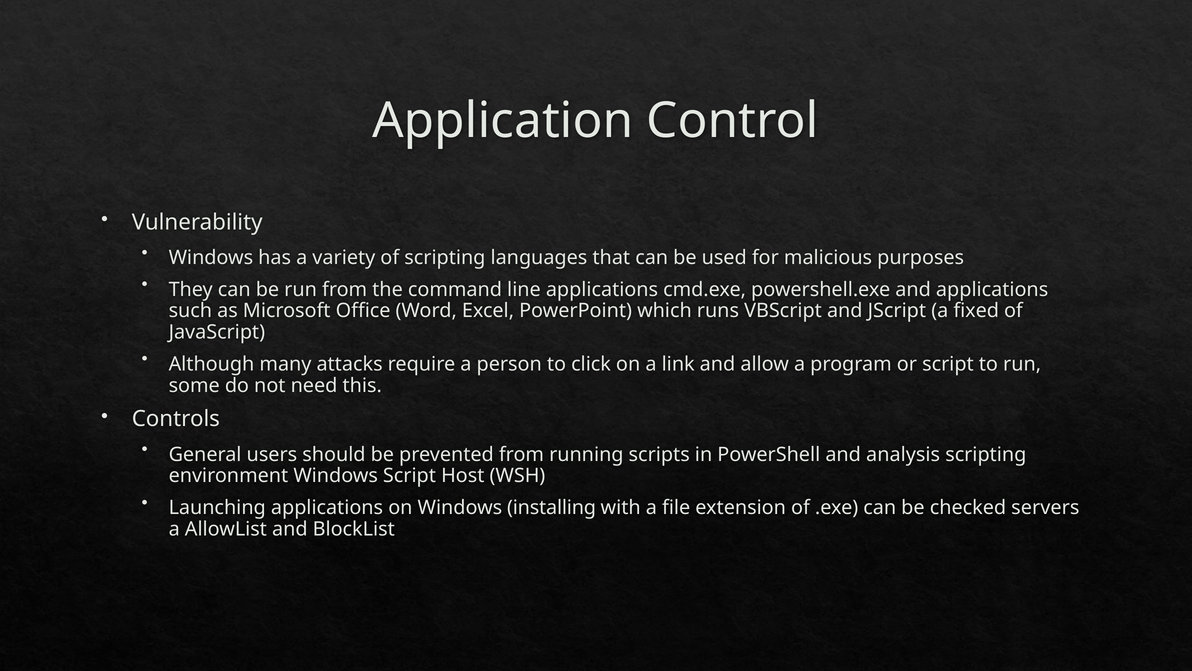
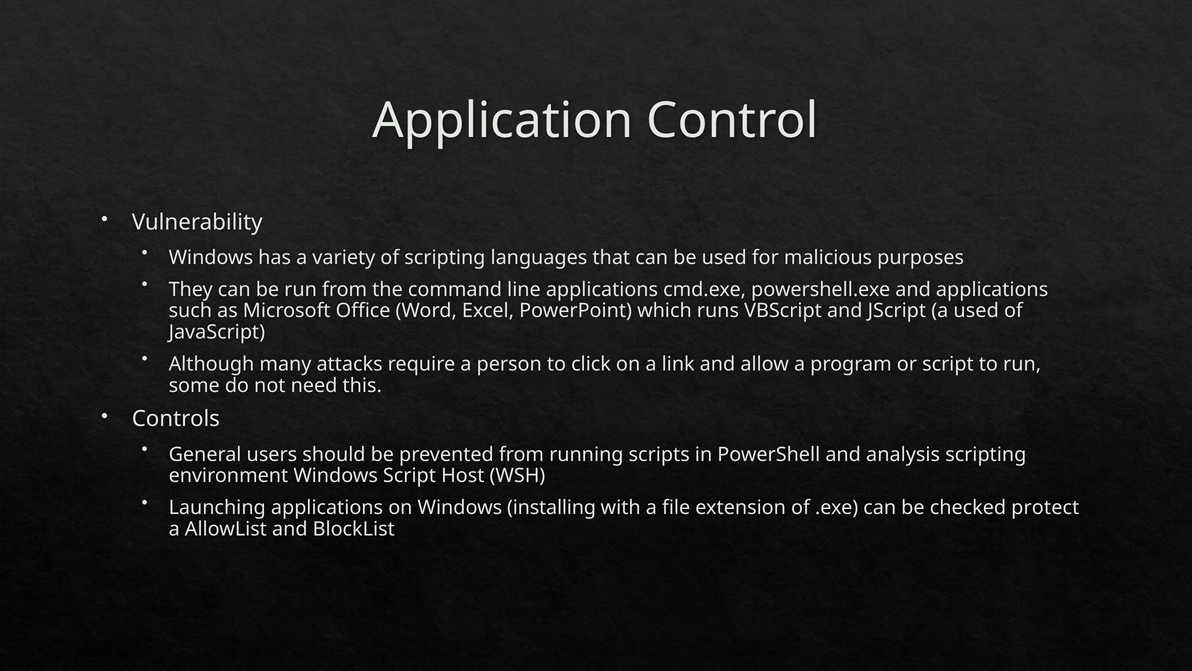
a fixed: fixed -> used (976, 311)
servers: servers -> protect (1045, 507)
